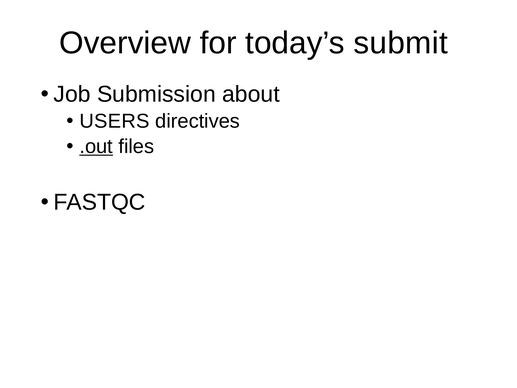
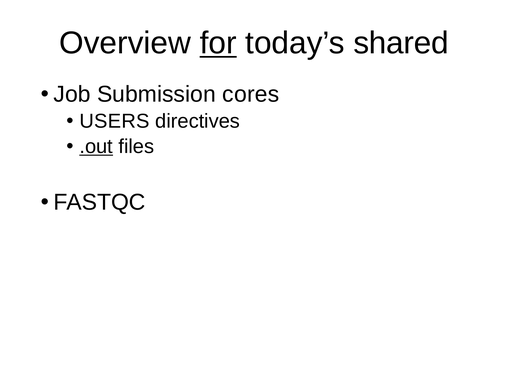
for underline: none -> present (218, 43)
submit: submit -> shared (401, 43)
about: about -> cores (251, 94)
